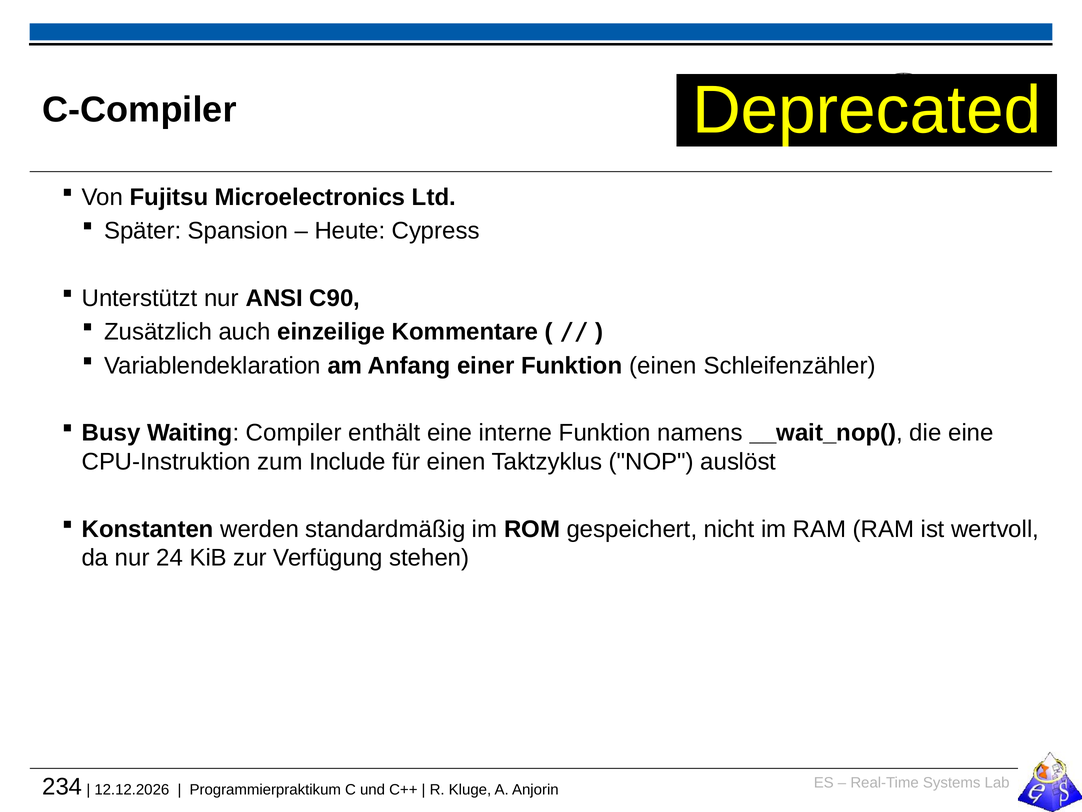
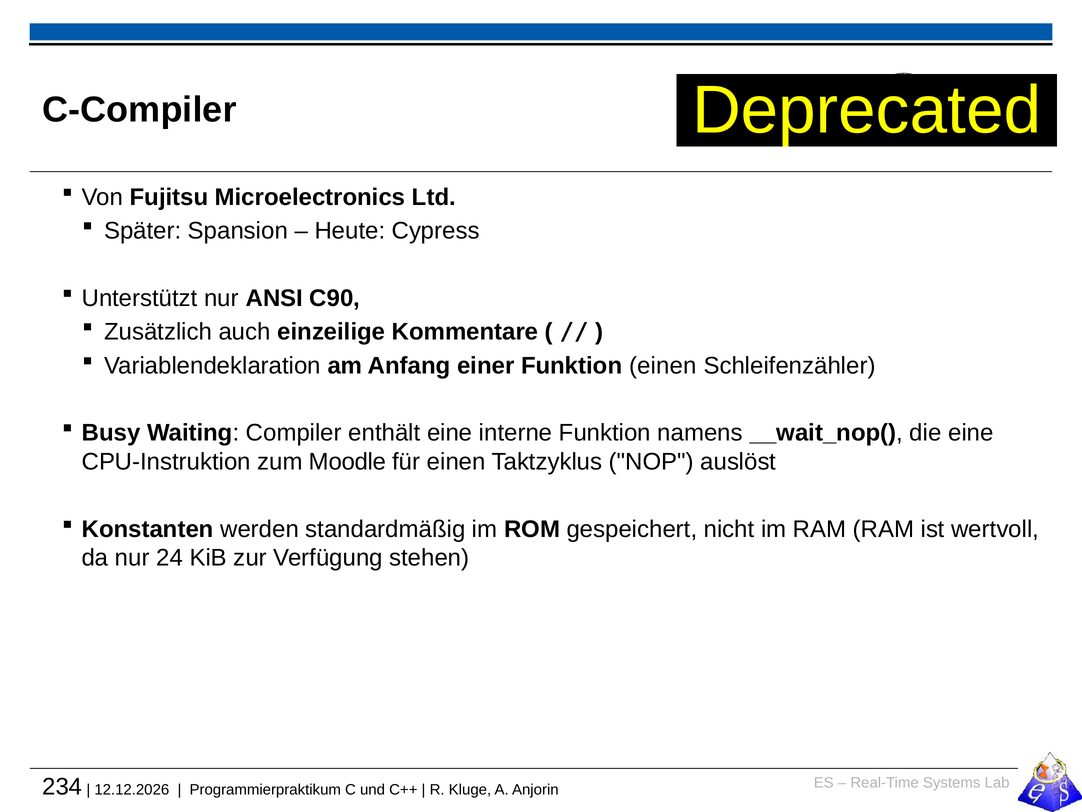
Include: Include -> Moodle (348, 462)
